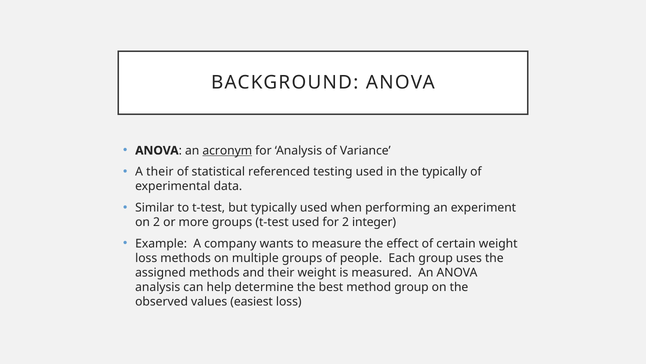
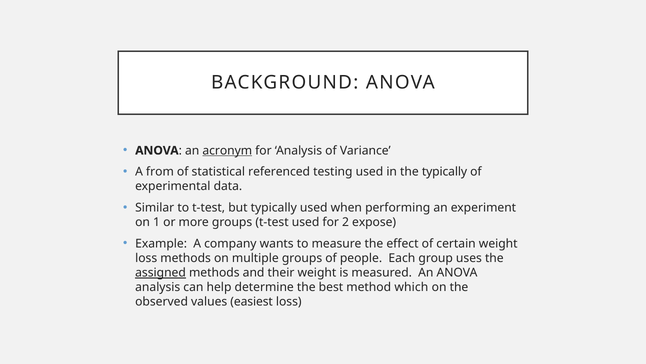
A their: their -> from (160, 172)
on 2: 2 -> 1 (157, 222)
integer: integer -> expose (374, 222)
assigned underline: none -> present (161, 272)
method group: group -> which (411, 287)
